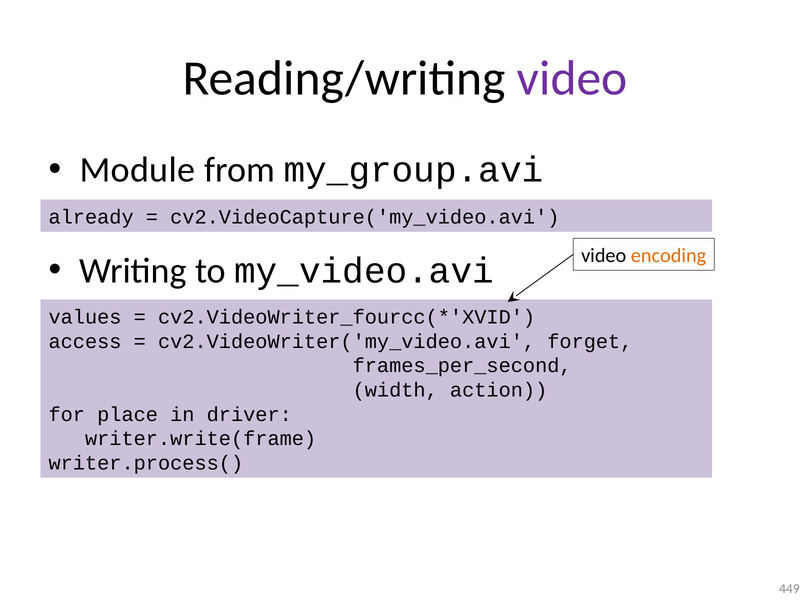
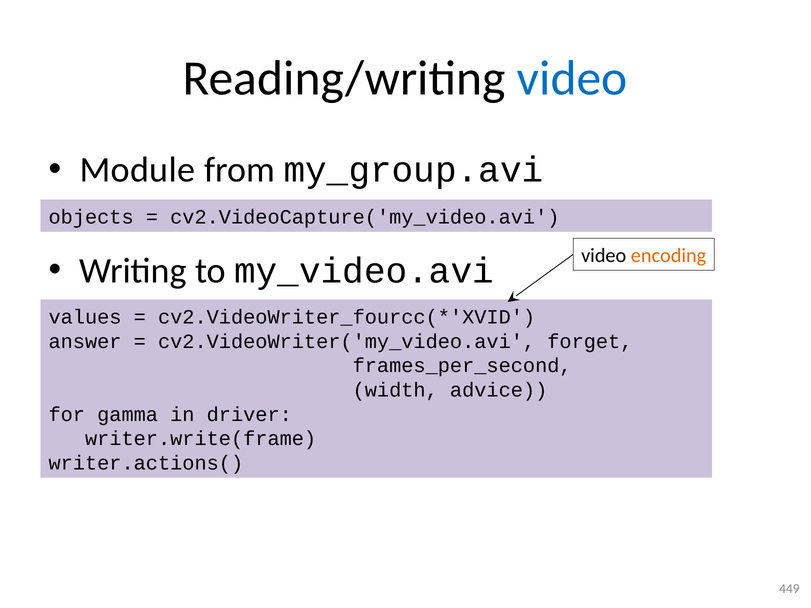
video colour: purple -> blue (572, 79)
already: already -> objects (91, 217)
access: access -> answer (85, 342)
action: action -> advice (499, 390)
place: place -> gamma (128, 415)
writer.process(: writer.process( -> writer.actions( (146, 463)
